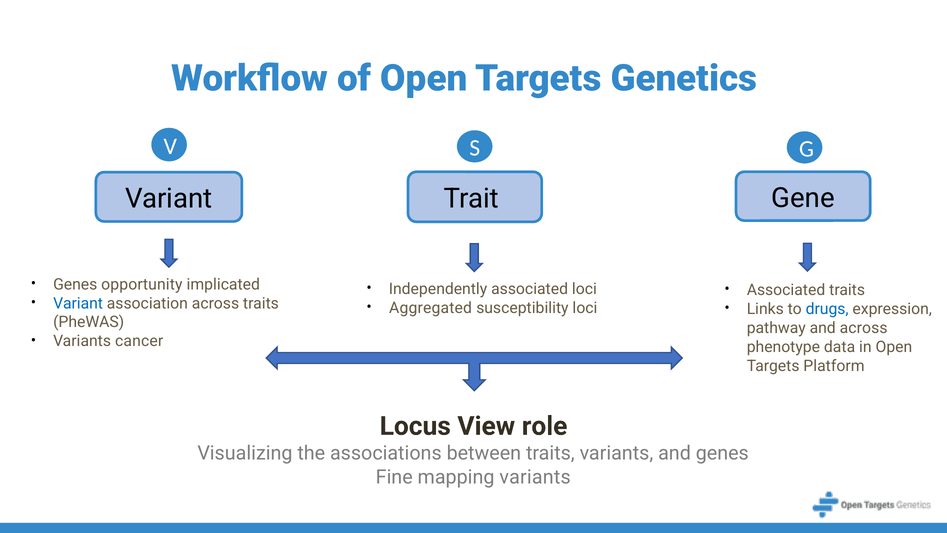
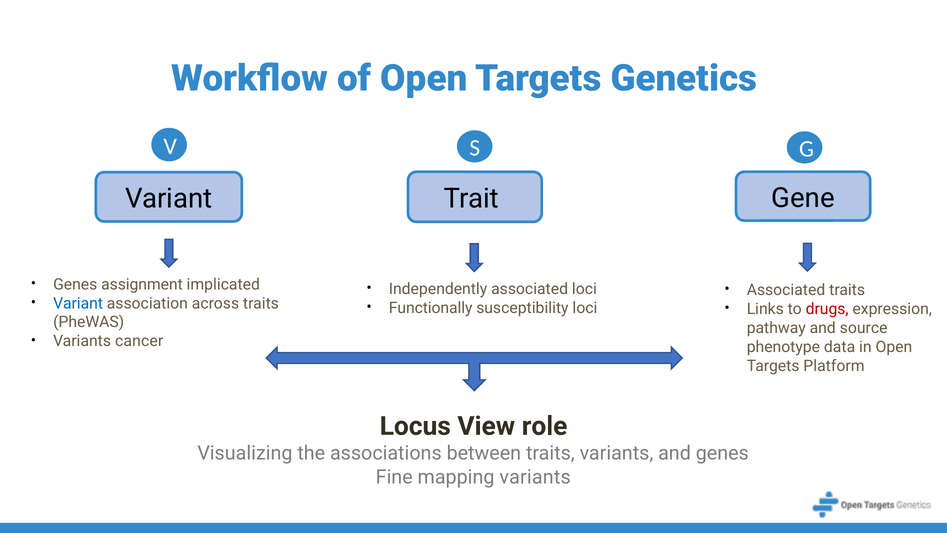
opportunity: opportunity -> assignment (142, 284)
Aggregated: Aggregated -> Functionally (431, 308)
drugs colour: blue -> red (827, 309)
and across: across -> source (864, 328)
